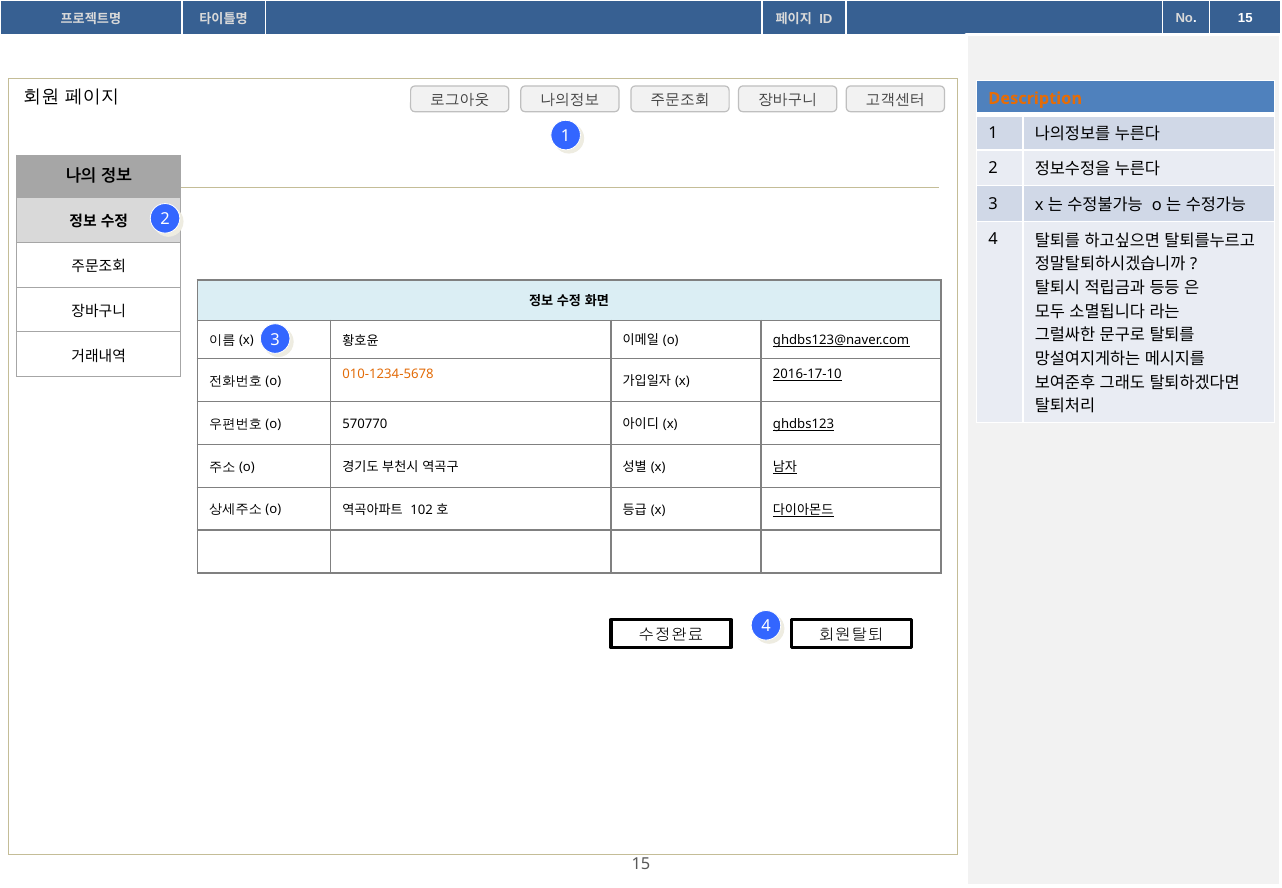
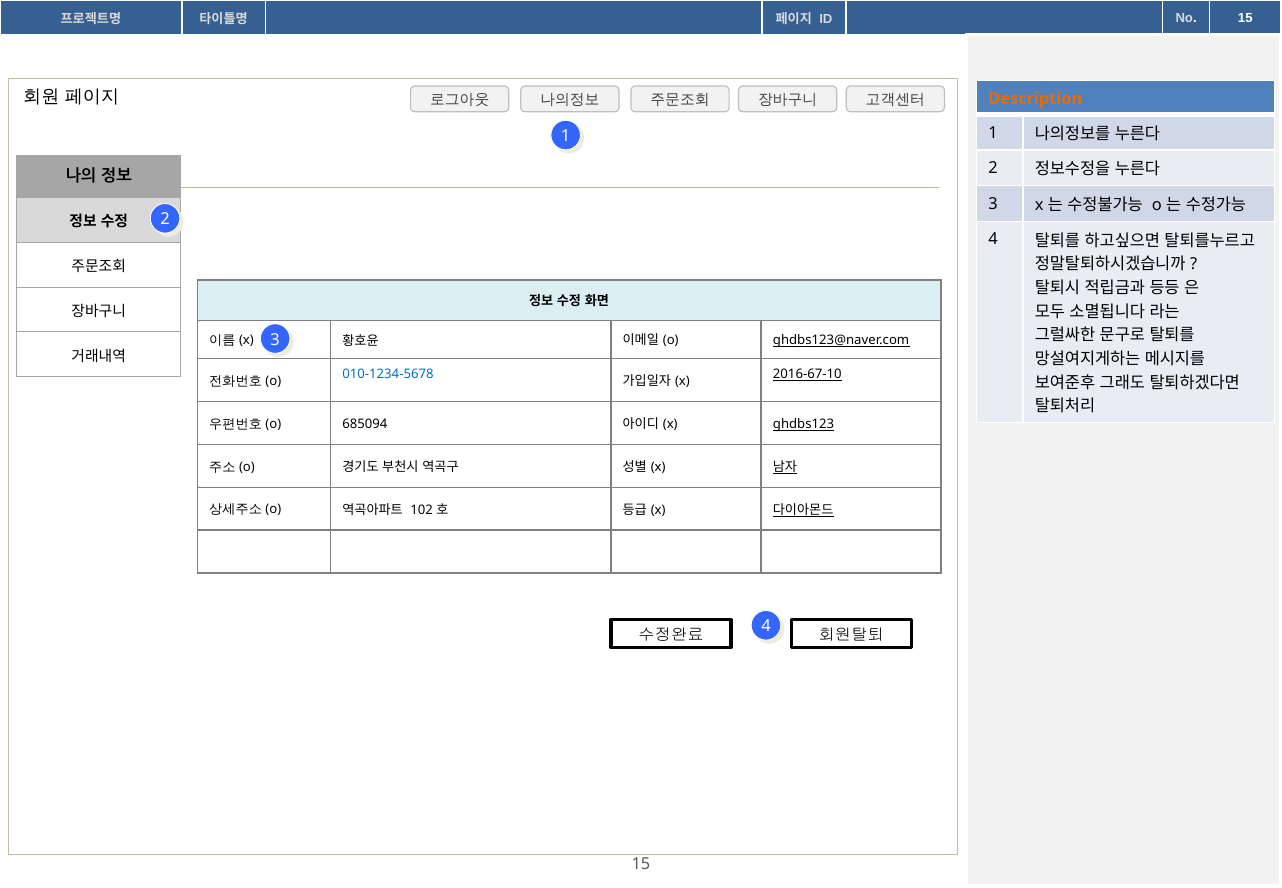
010-1234-5678 colour: orange -> blue (388, 374)
2016-17-10: 2016-17-10 -> 2016-67-10 (807, 374)
570770: 570770 -> 685094 (365, 424)
